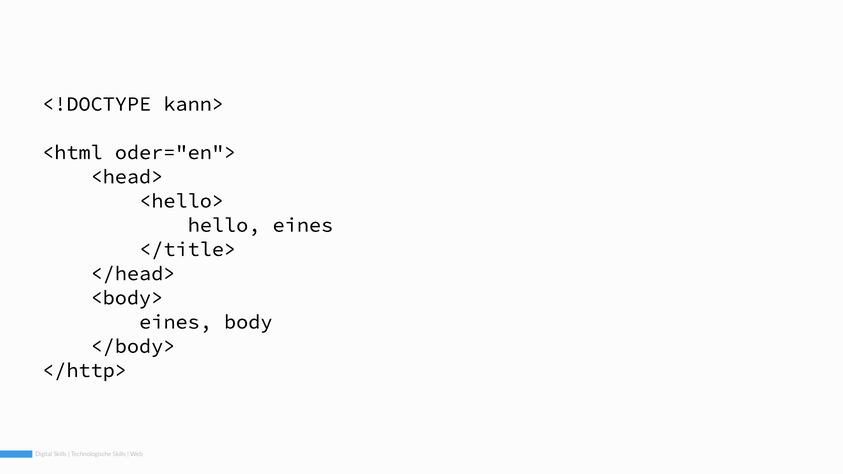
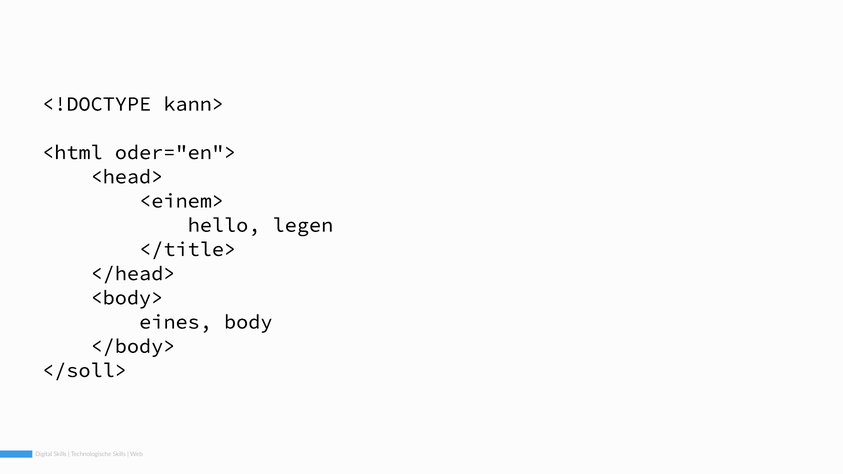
<hello>: <hello> -> <einem> (182, 201)
hello eines: eines -> legen (303, 225)
</http>: </http> -> </soll> (85, 370)
